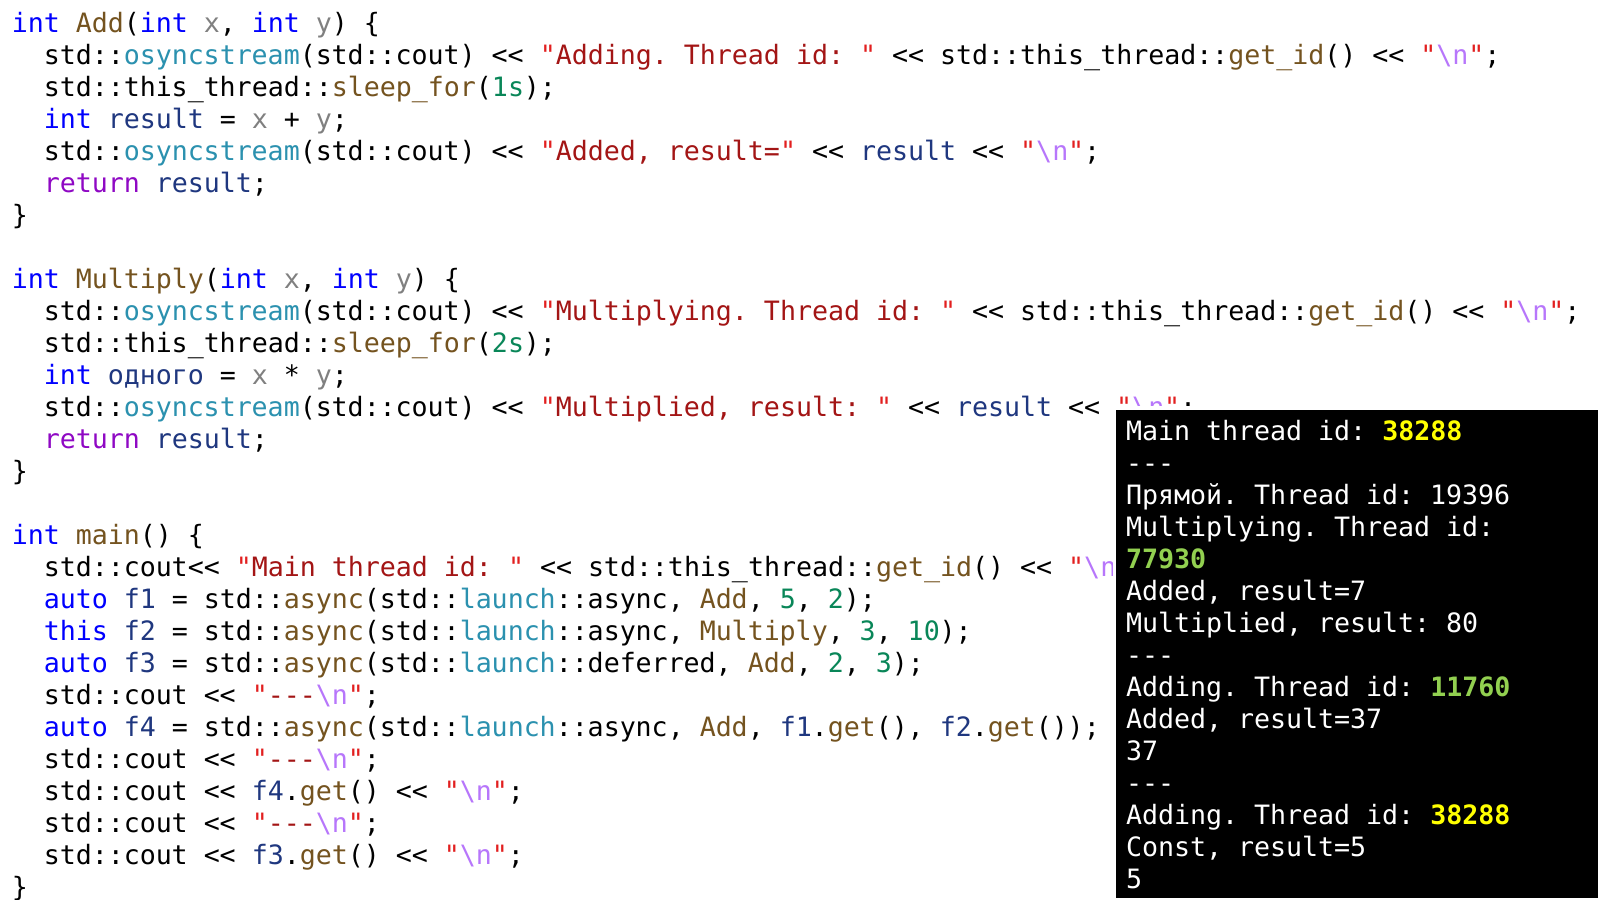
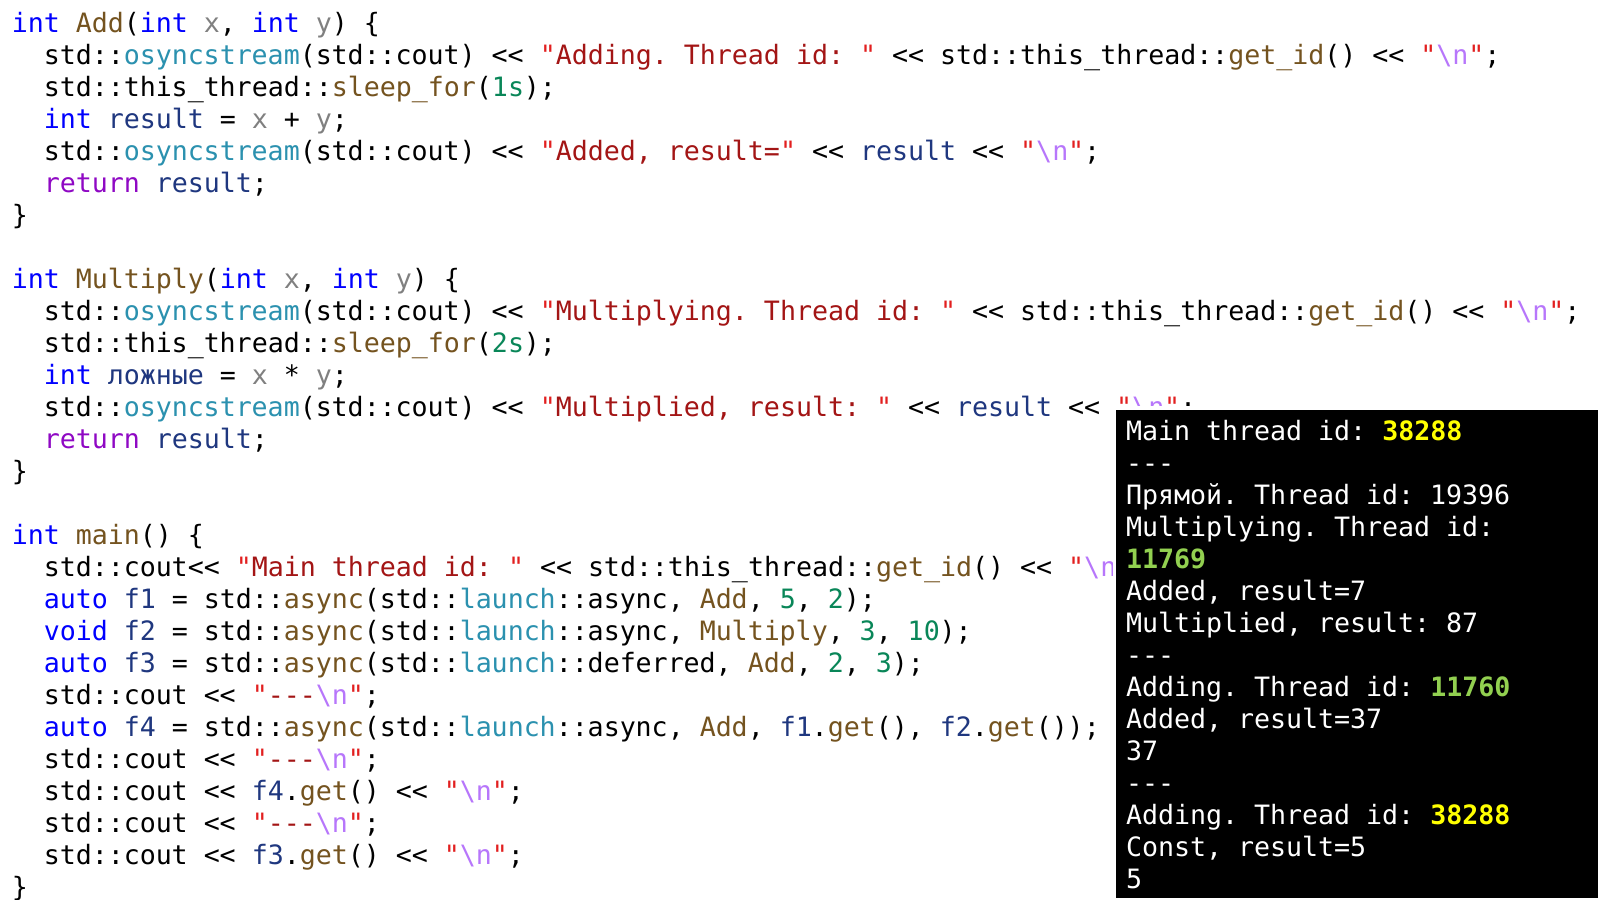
одного: одного -> ложные (156, 376)
77930: 77930 -> 11769 (1166, 560)
80: 80 -> 87 (1462, 624)
this: this -> void (76, 631)
